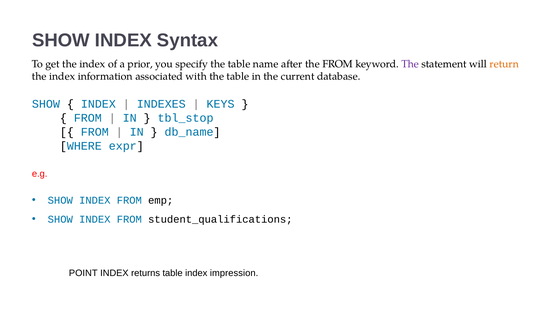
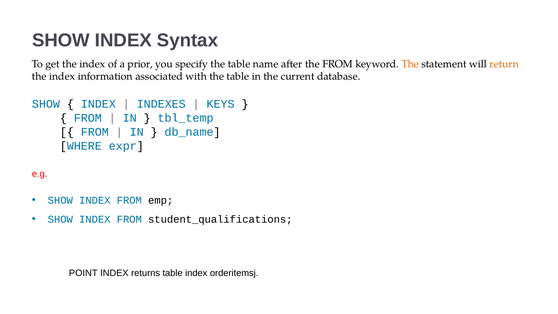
The colour: purple -> orange (410, 64)
tbl_stop: tbl_stop -> tbl_temp (186, 118)
impression: impression -> orderitemsj (234, 273)
